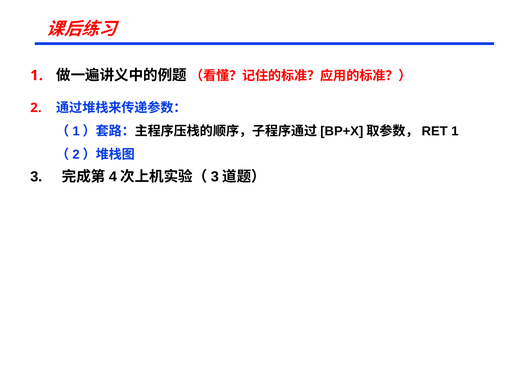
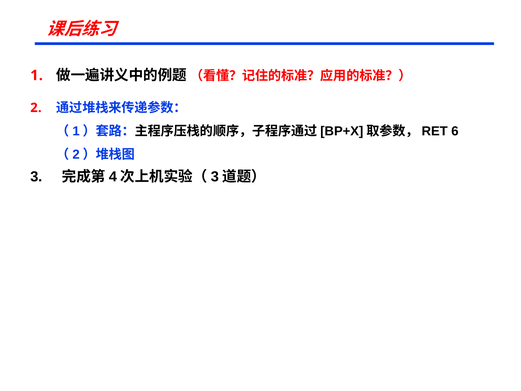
1: 1 -> 6 (455, 131)
